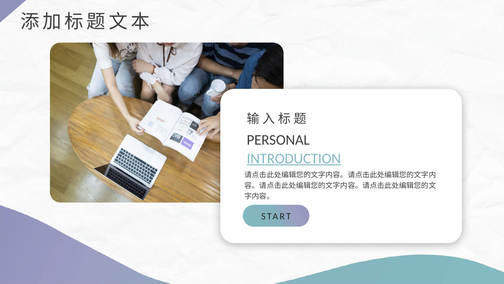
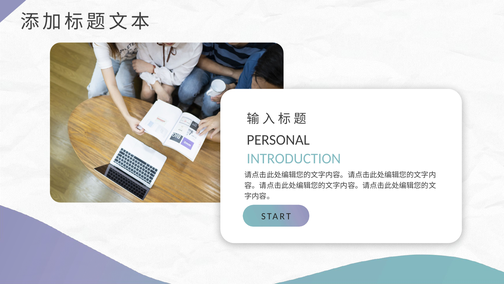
INTRODUCTION underline: present -> none (294, 158)
